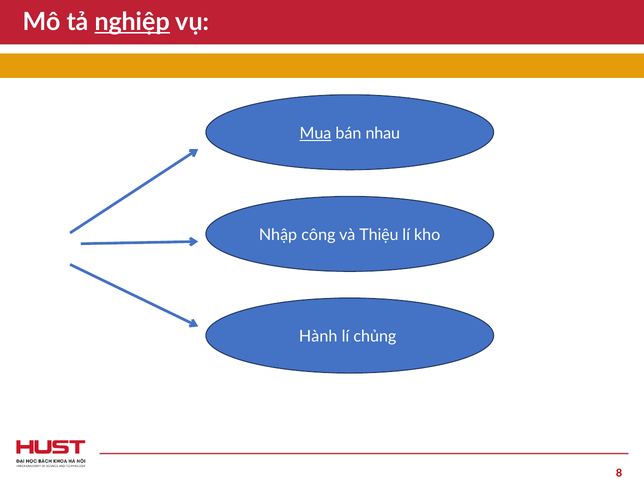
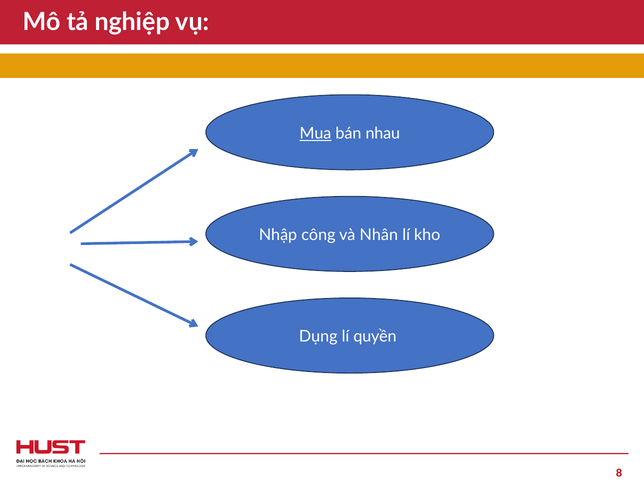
nghiệp underline: present -> none (132, 22)
Thiệu: Thiệu -> Nhân (379, 235)
Hành: Hành -> Dụng (318, 337)
chủng: chủng -> quyền (375, 337)
